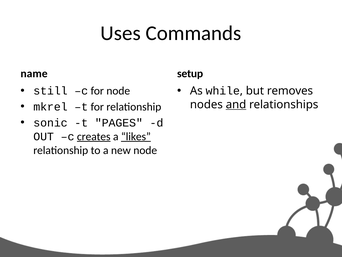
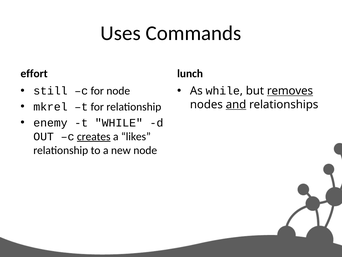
name: name -> effort (34, 74)
setup: setup -> lunch (190, 74)
removes underline: none -> present (290, 91)
sonic: sonic -> enemy (50, 123)
t PAGES: PAGES -> WHILE (119, 123)
likes underline: present -> none (136, 136)
